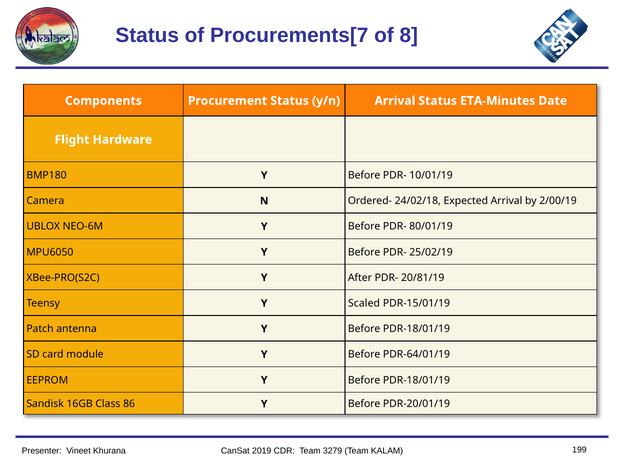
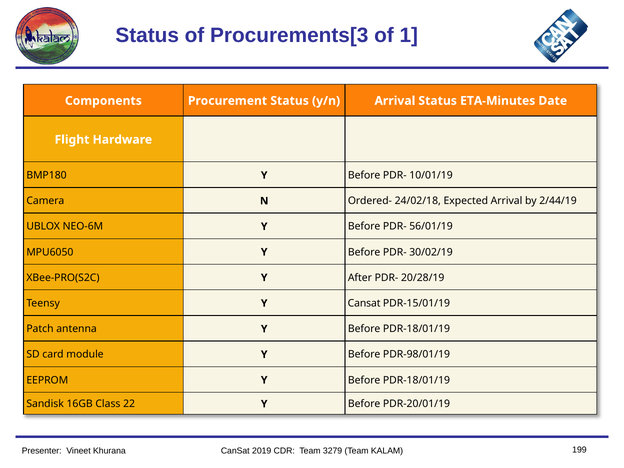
Procurements[7: Procurements[7 -> Procurements[3 (289, 35)
8: 8 -> 1 (409, 35)
2/00/19: 2/00/19 -> 2/44/19 (558, 201)
80/01/19: 80/01/19 -> 56/01/19 (431, 226)
25/02/19: 25/02/19 -> 30/02/19 (431, 252)
20/81/19: 20/81/19 -> 20/28/19 (423, 278)
Y Scaled: Scaled -> Cansat (364, 303)
PDR-64/01/19: PDR-64/01/19 -> PDR-98/01/19 (417, 354)
86: 86 -> 22 (129, 404)
